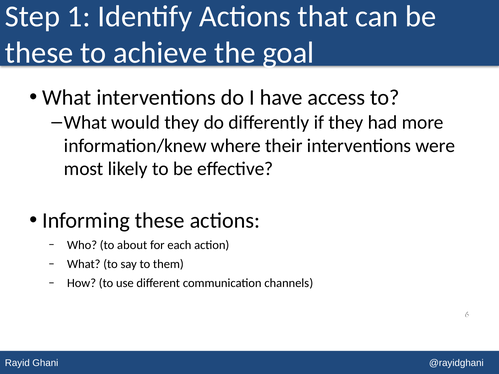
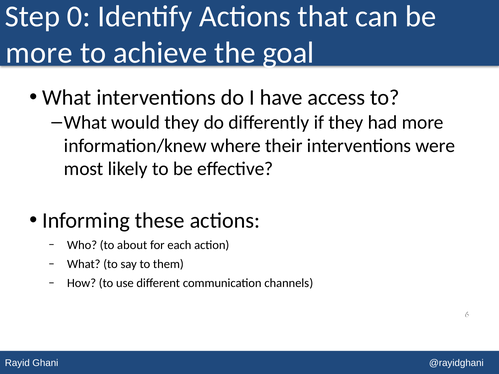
1: 1 -> 0 (79, 16)
these: these -> more (39, 53)
